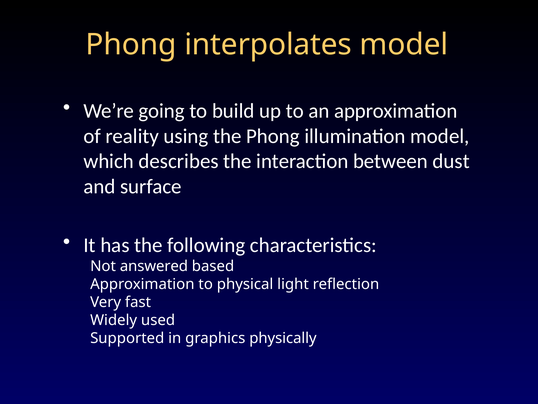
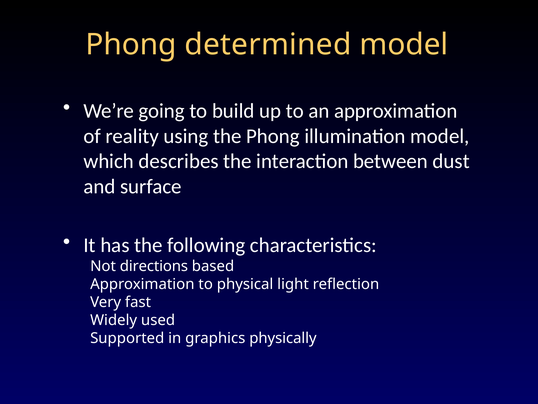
interpolates: interpolates -> determined (268, 45)
answered: answered -> directions (154, 266)
